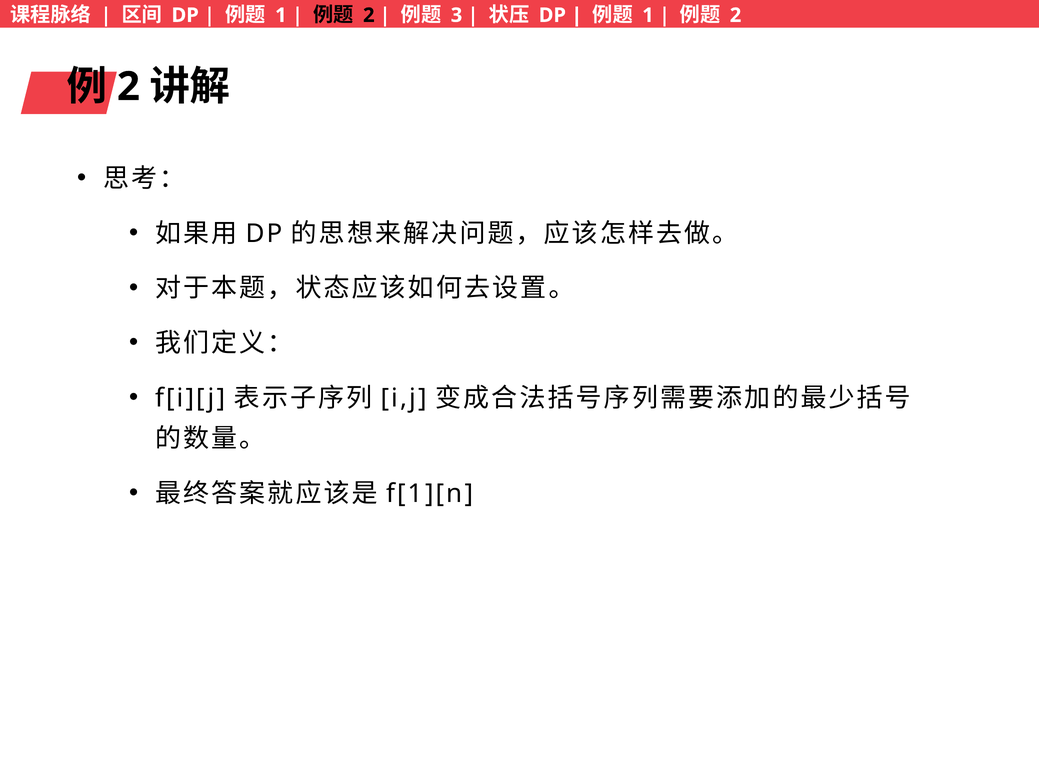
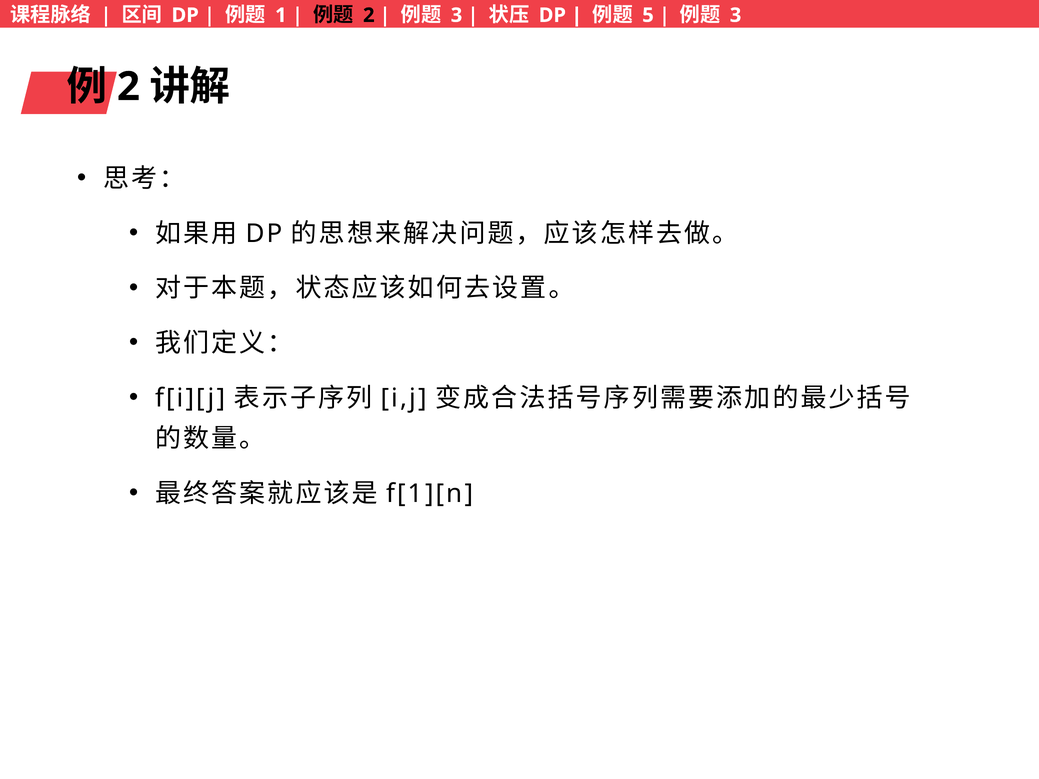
1: 1 -> 5 (648, 15)
2: 2 -> 3 (736, 15)
